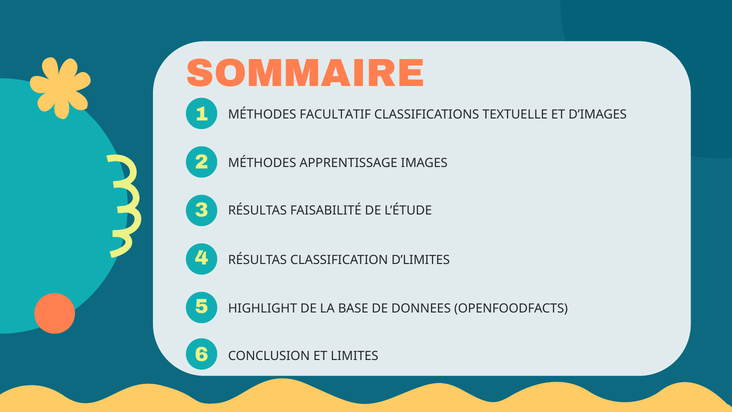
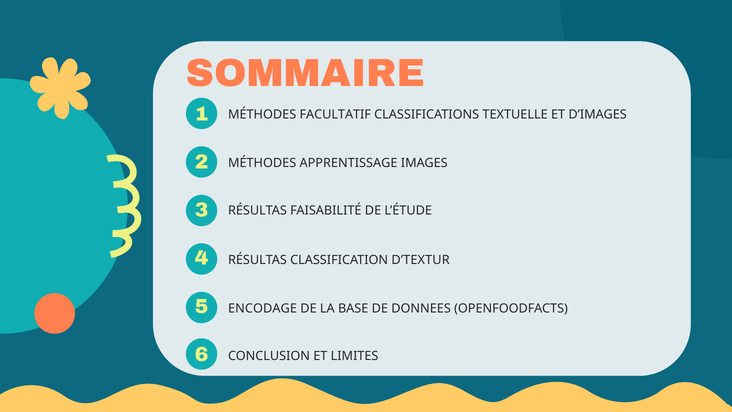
D’LIMITES: D’LIMITES -> D’TEXTUR (421, 260)
HIGHLIGHT: HIGHLIGHT -> ENCODAGE (263, 308)
